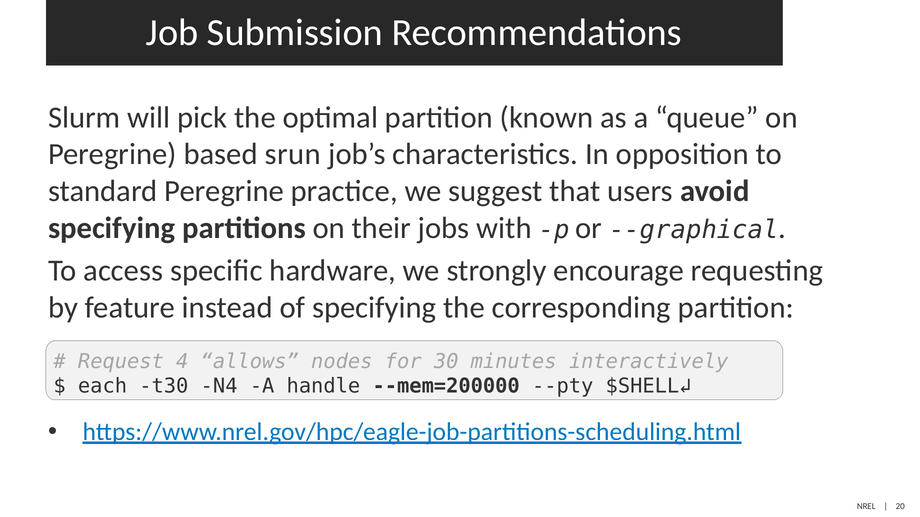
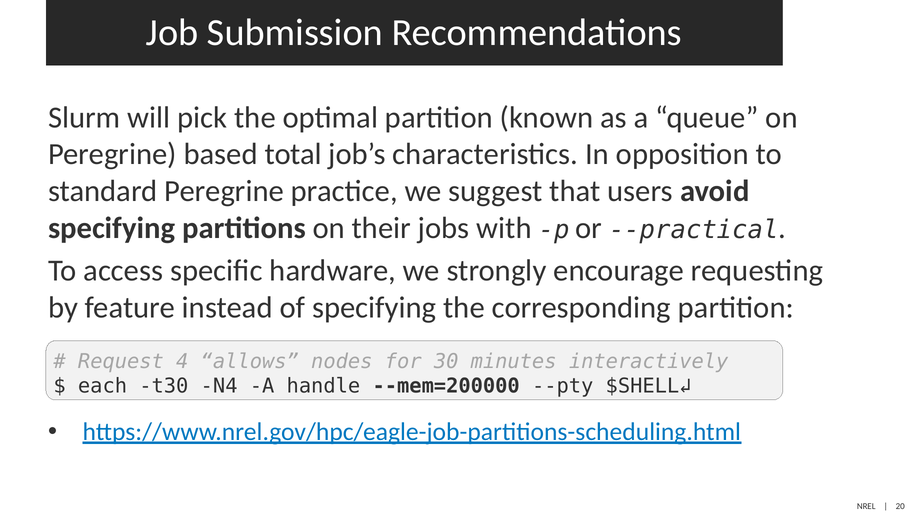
srun: srun -> total (293, 155)
--graphical: --graphical -> --practical (694, 230)
